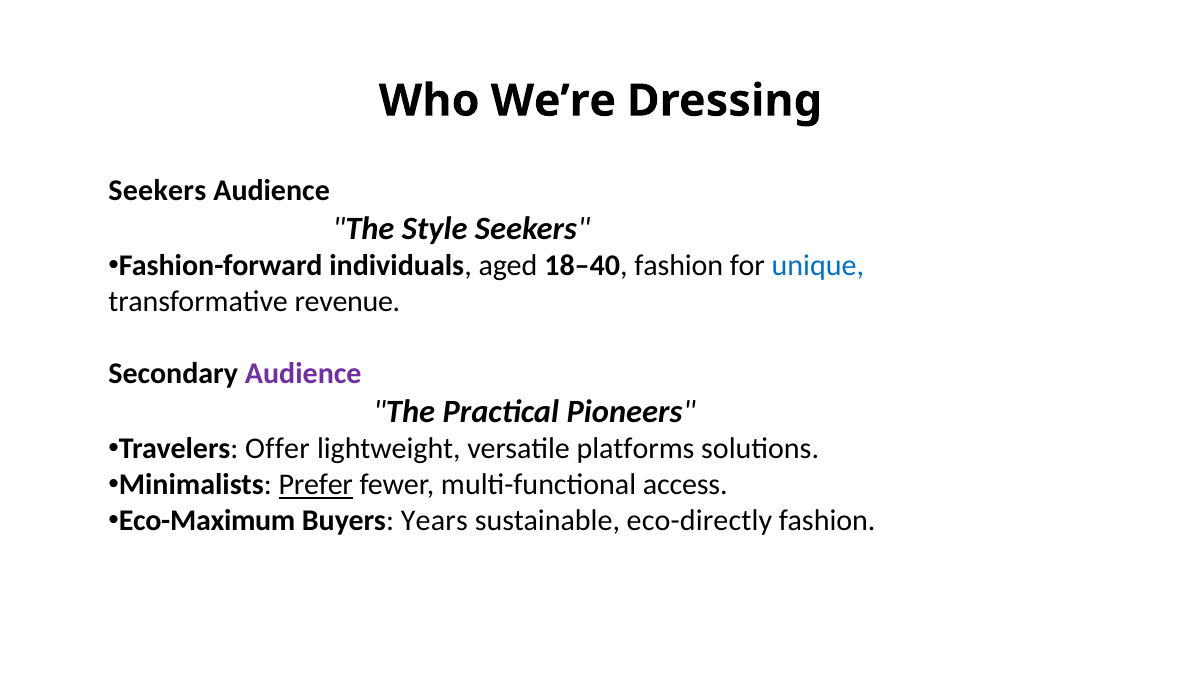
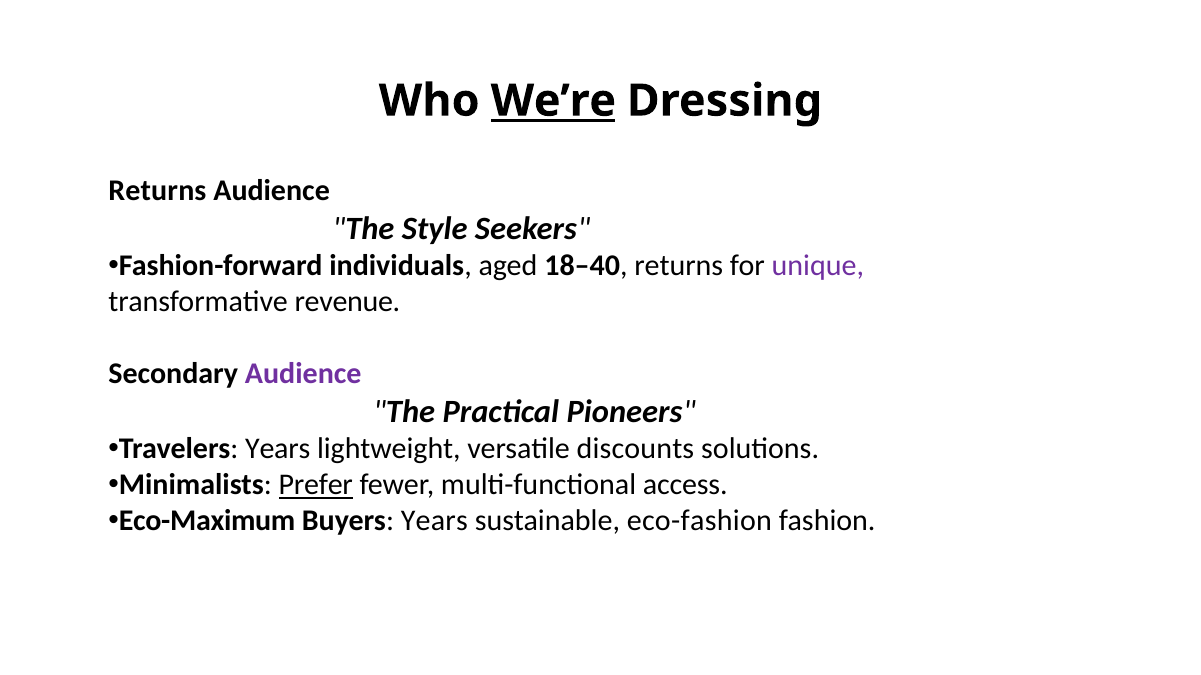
We’re underline: none -> present (553, 101)
Seekers: Seekers -> Returns (157, 191)
18–40 fashion: fashion -> returns (679, 266)
unique colour: blue -> purple (818, 266)
Travelers Offer: Offer -> Years (278, 449)
platforms: platforms -> discounts (635, 449)
eco-directly: eco-directly -> eco-fashion (699, 521)
